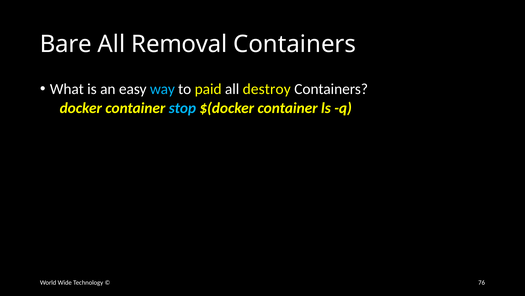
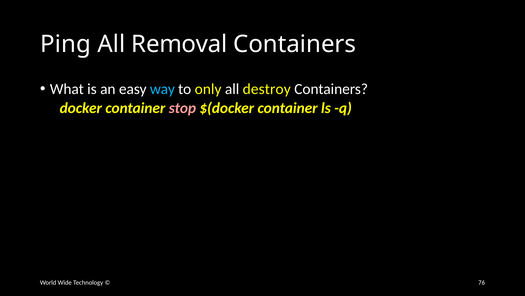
Bare: Bare -> Ping (66, 44)
paid: paid -> only (208, 89)
stop colour: light blue -> pink (182, 108)
